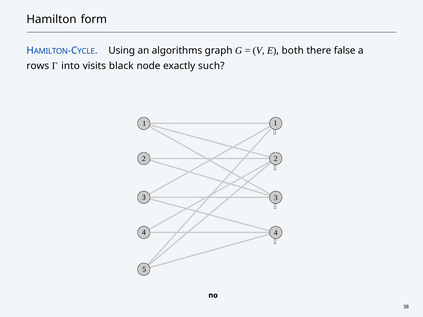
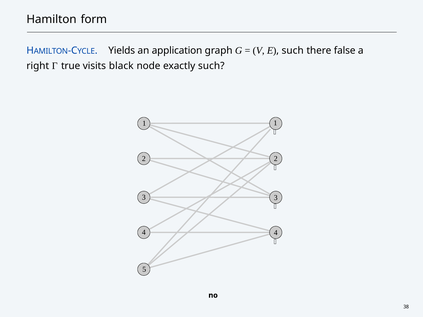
Using: Using -> Yields (122, 50)
algorithms: algorithms -> application (177, 50)
both: both -> such (293, 50)
rows: rows -> right (38, 66)
into: into -> true (71, 66)
